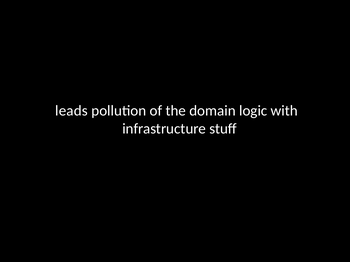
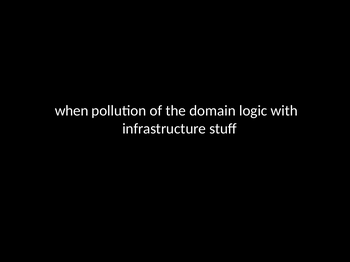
leads: leads -> when (72, 111)
